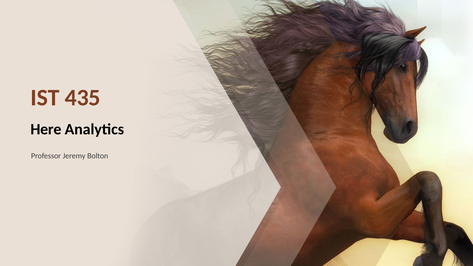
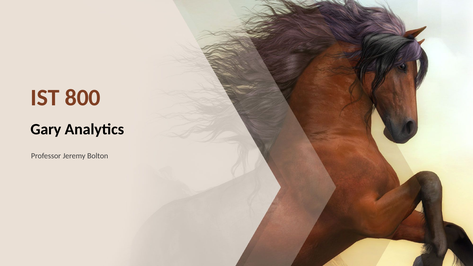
435: 435 -> 800 (83, 98)
Here: Here -> Gary (46, 129)
